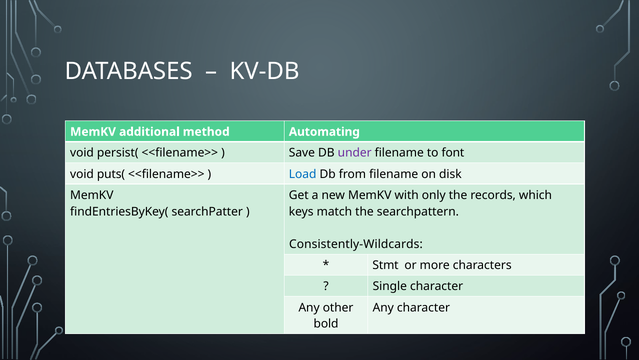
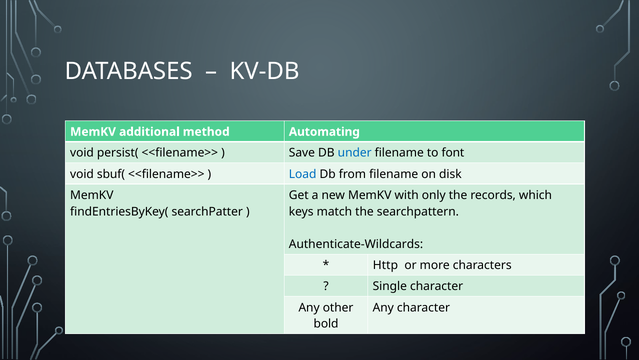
under colour: purple -> blue (355, 153)
puts(: puts( -> sbuf( (111, 174)
Consistently-Wildcards: Consistently-Wildcards -> Authenticate-Wildcards (356, 244)
Stmt: Stmt -> Http (385, 265)
